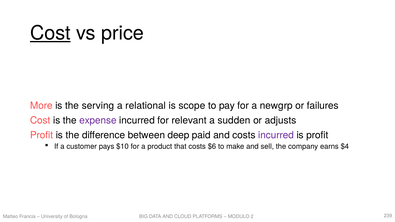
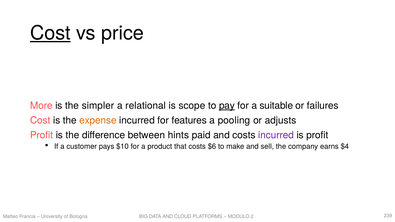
serving: serving -> simpler (98, 106)
pay underline: none -> present (227, 106)
newgrp: newgrp -> suitable (276, 106)
expense colour: purple -> orange (98, 120)
relevant: relevant -> features (189, 120)
sudden: sudden -> pooling (234, 120)
deep: deep -> hints (178, 135)
